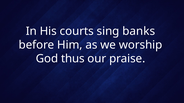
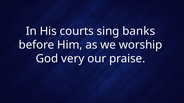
thus: thus -> very (73, 59)
